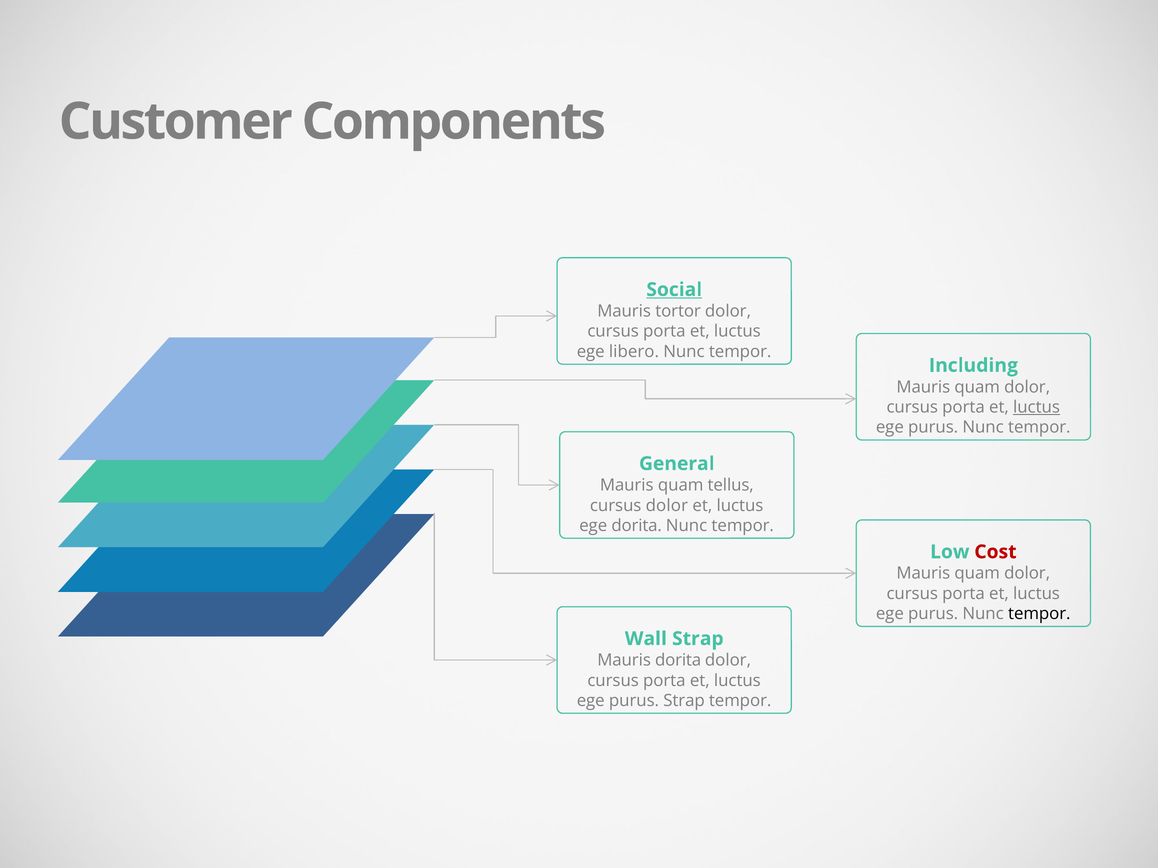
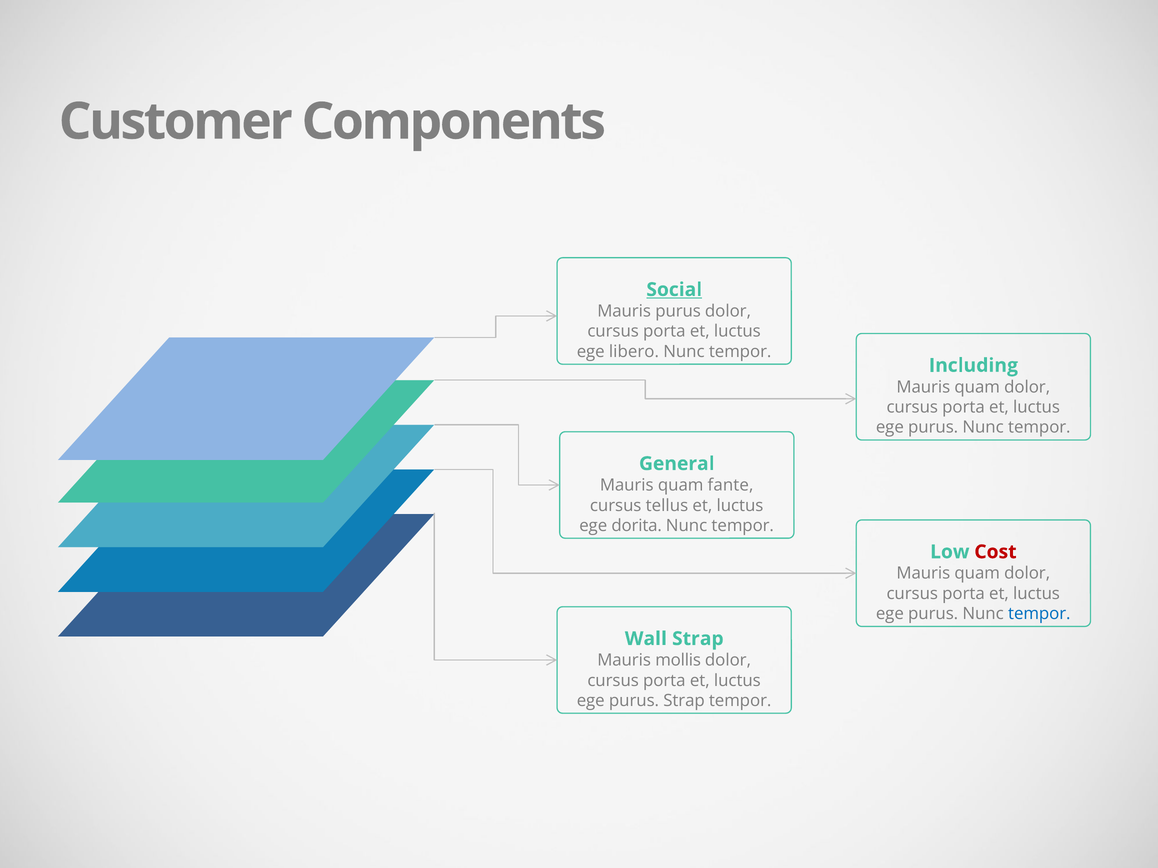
Mauris tortor: tortor -> purus (678, 311)
luctus underline: present -> none (1037, 407)
tellus: tellus -> fante (731, 485)
cursus dolor: dolor -> tellus (667, 506)
tempor colour: black -> blue (1039, 614)
Mauris dorita: dorita -> mollis (678, 661)
